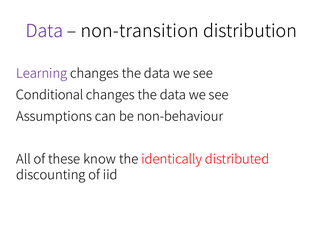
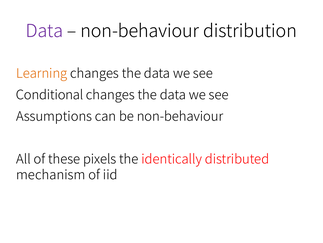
non-transition: non-transition -> non-behaviour (140, 31)
Learning colour: purple -> orange (42, 73)
know: know -> pixels (100, 159)
discounting: discounting -> mechanism (51, 175)
